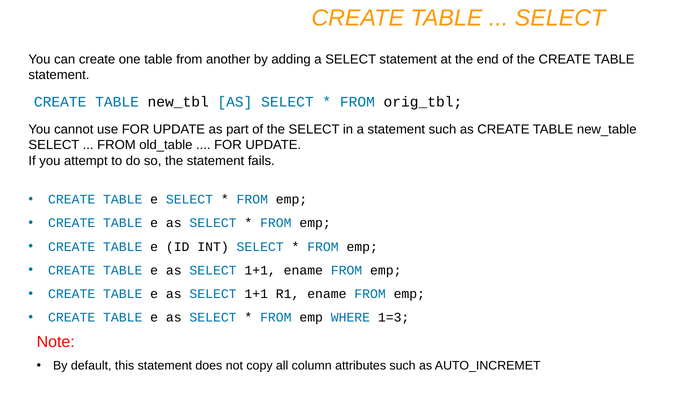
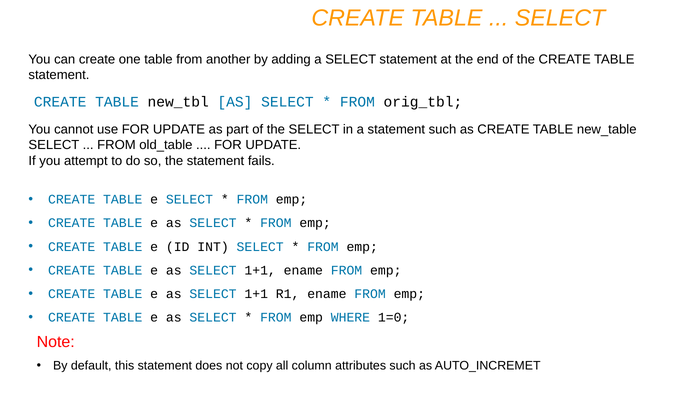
1=3: 1=3 -> 1=0 (394, 317)
